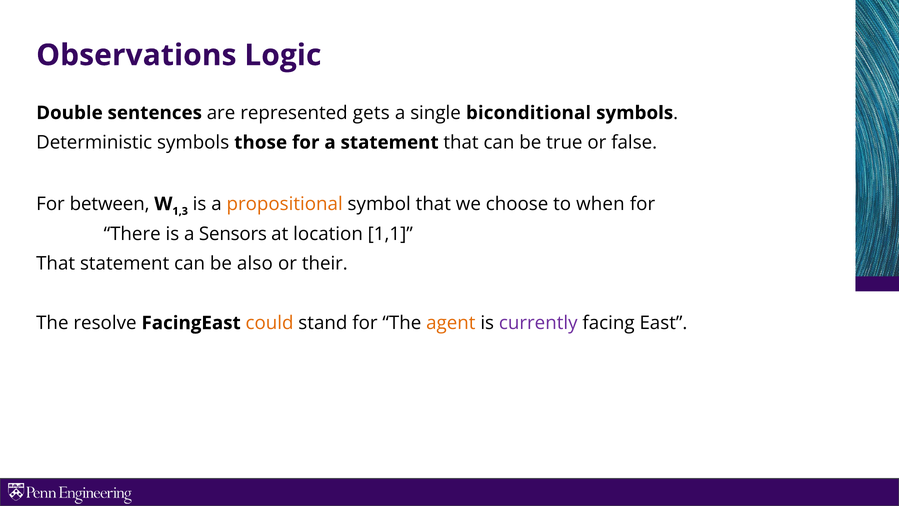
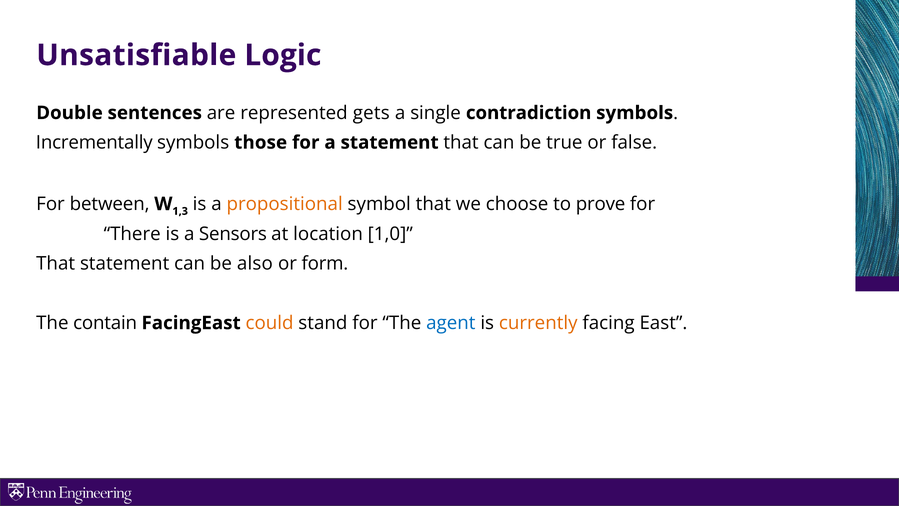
Observations: Observations -> Unsatisfiable (136, 55)
biconditional: biconditional -> contradiction (529, 113)
Deterministic: Deterministic -> Incrementally (94, 142)
when: when -> prove (601, 204)
1,1: 1,1 -> 1,0 (390, 234)
their: their -> form (325, 264)
resolve: resolve -> contain (105, 323)
agent colour: orange -> blue (451, 323)
currently colour: purple -> orange (538, 323)
